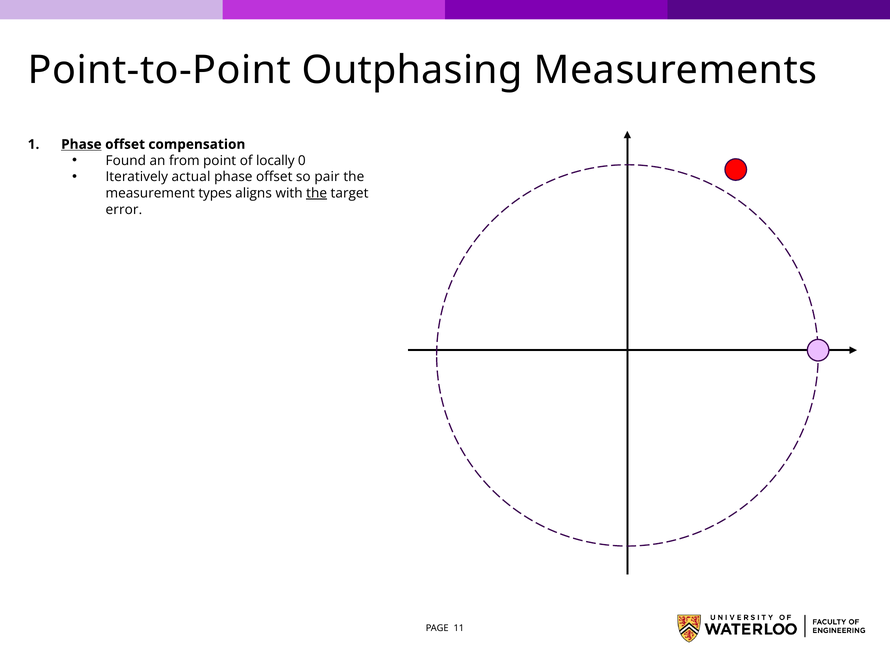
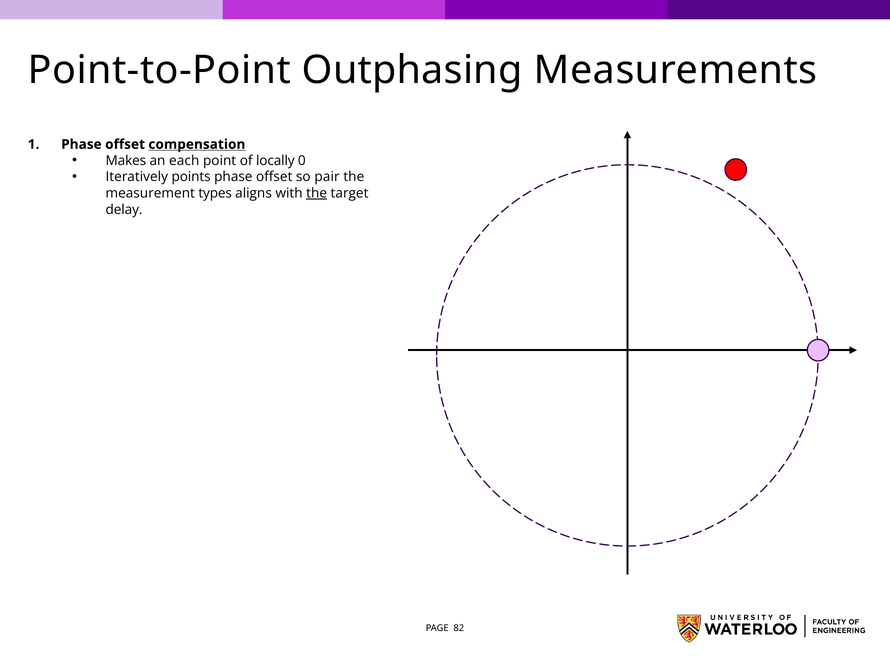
Phase underline: present -> none (81, 144)
compensation underline: none -> present (197, 144)
Found: Found -> Makes (126, 161)
from: from -> each (184, 161)
actual: actual -> points (191, 177)
error: error -> delay (124, 210)
11: 11 -> 82 (459, 629)
